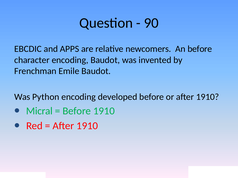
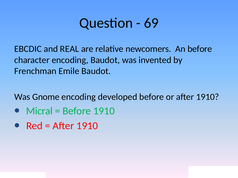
90: 90 -> 69 (151, 23)
APPS: APPS -> REAL (69, 49)
Python: Python -> Gnome (46, 97)
